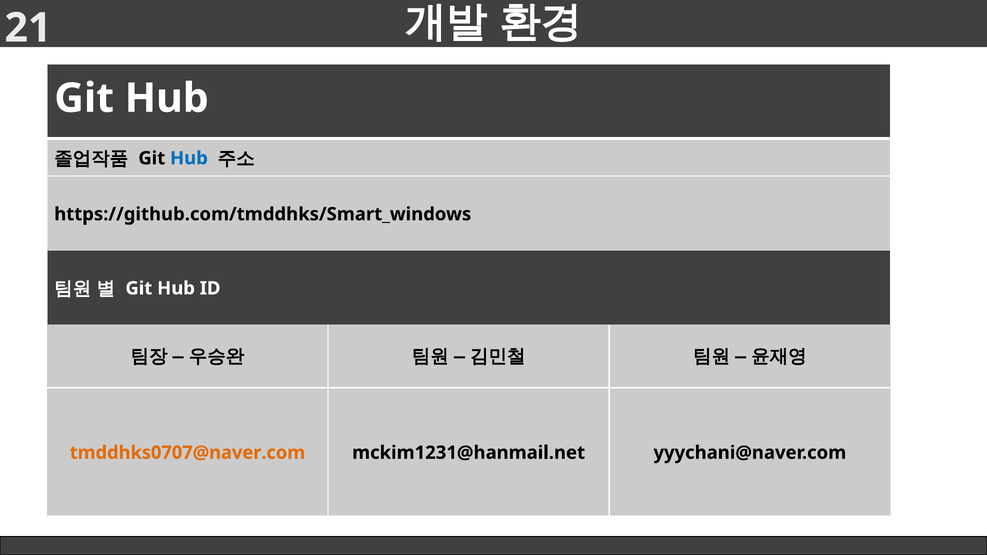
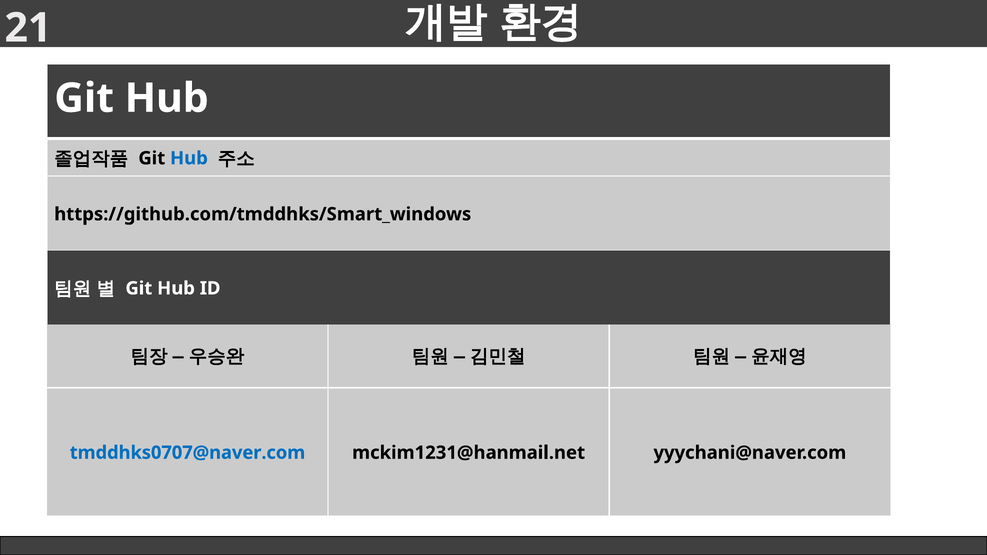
tmddhks0707@naver.com colour: orange -> blue (187, 453)
